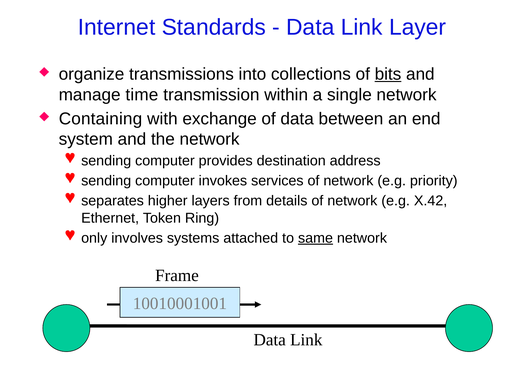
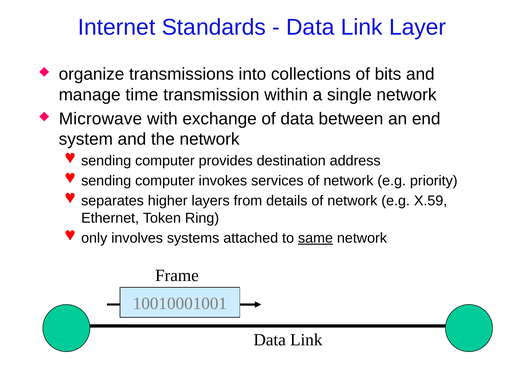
bits underline: present -> none (388, 74)
Containing: Containing -> Microwave (100, 119)
X.42: X.42 -> X.59 (431, 201)
